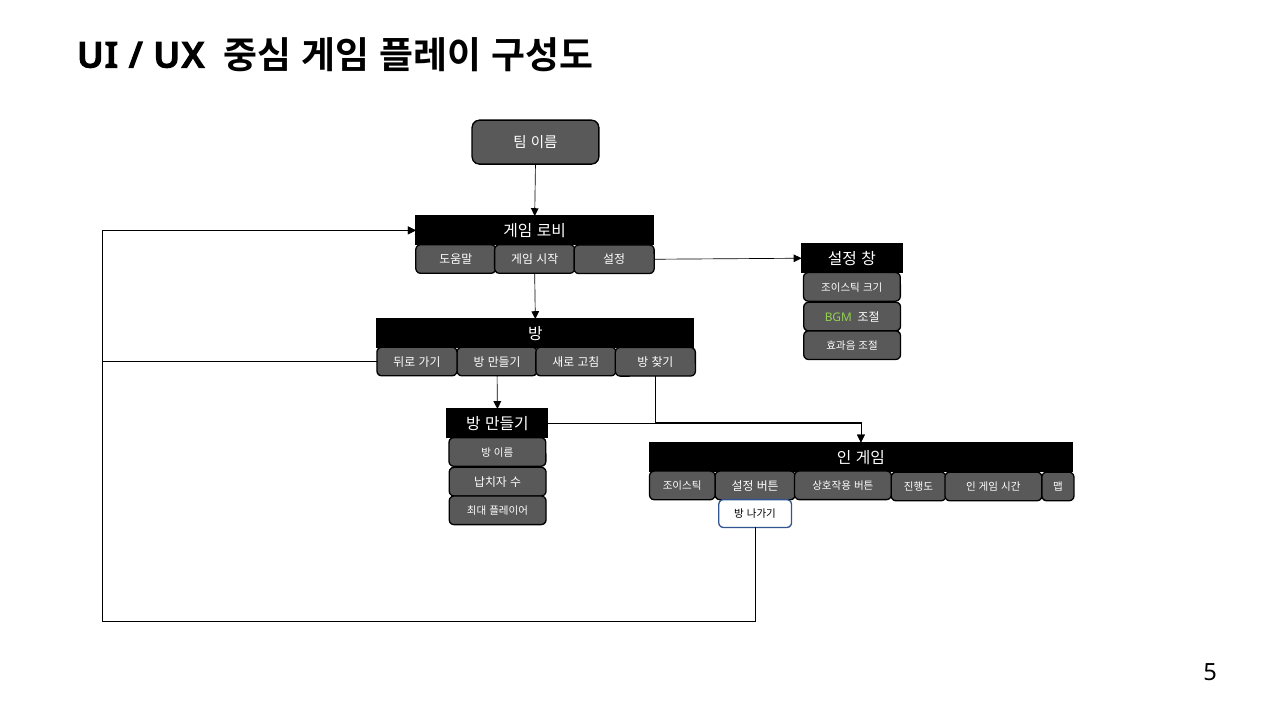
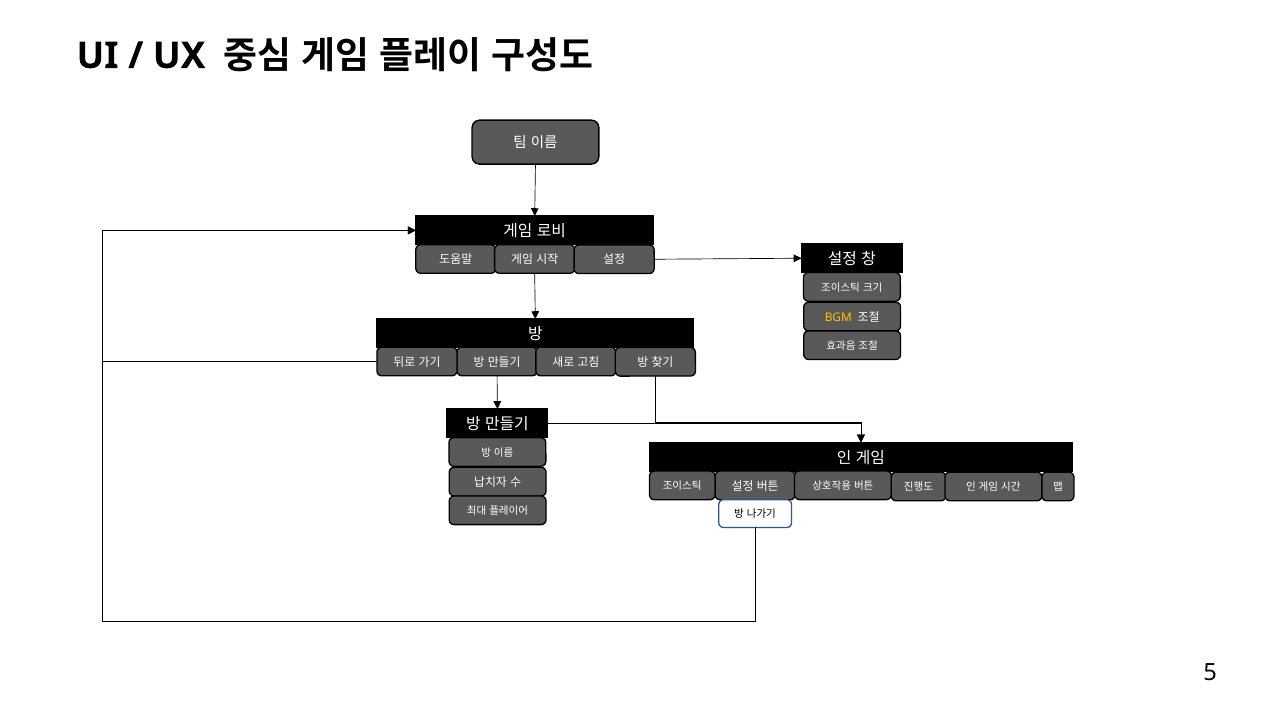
BGM colour: light green -> yellow (838, 318)
